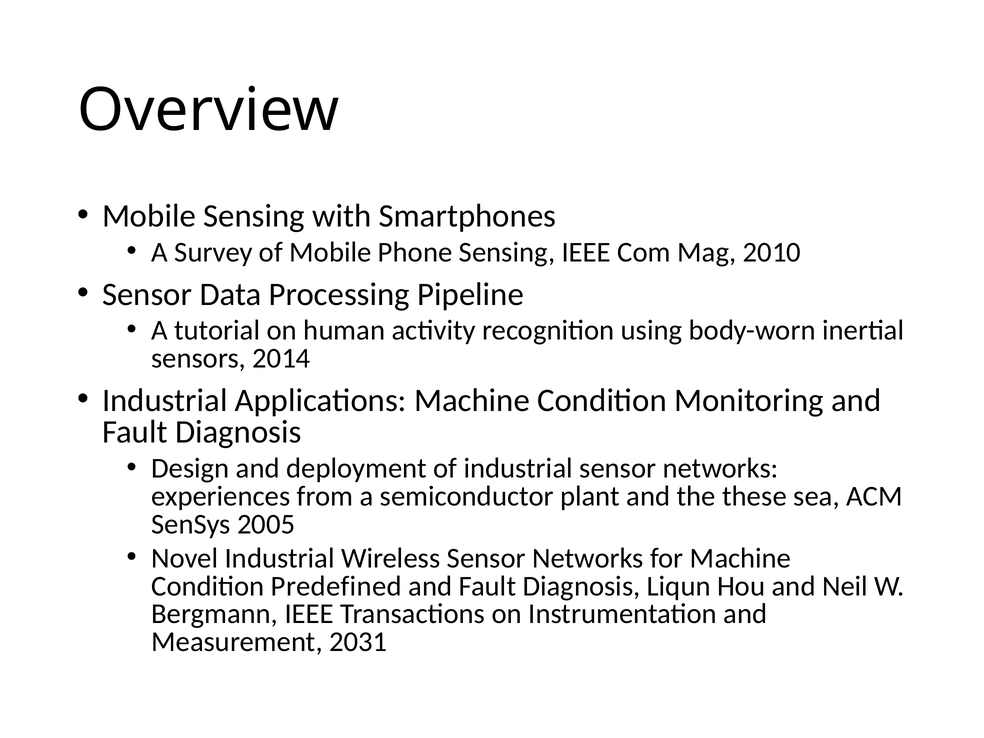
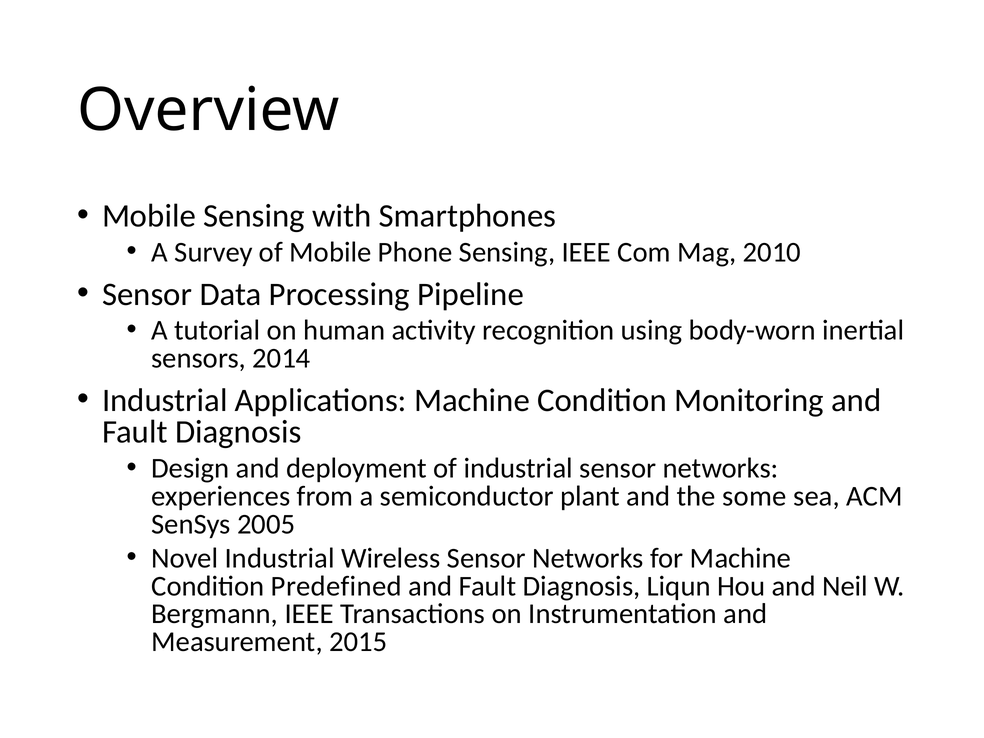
these: these -> some (754, 496)
2031: 2031 -> 2015 (358, 642)
